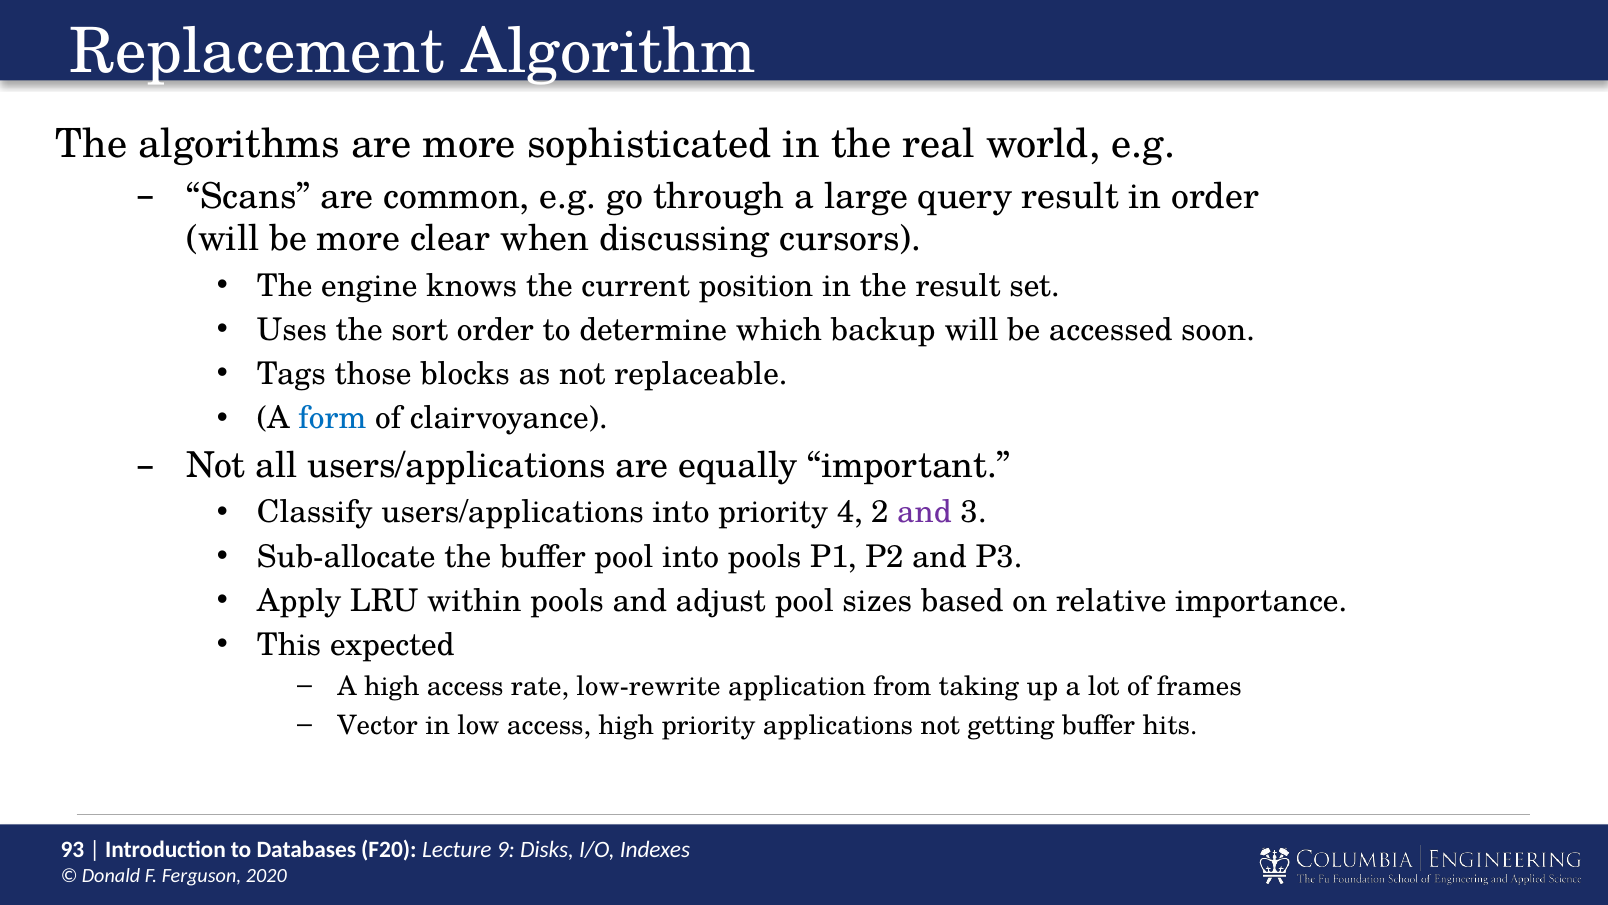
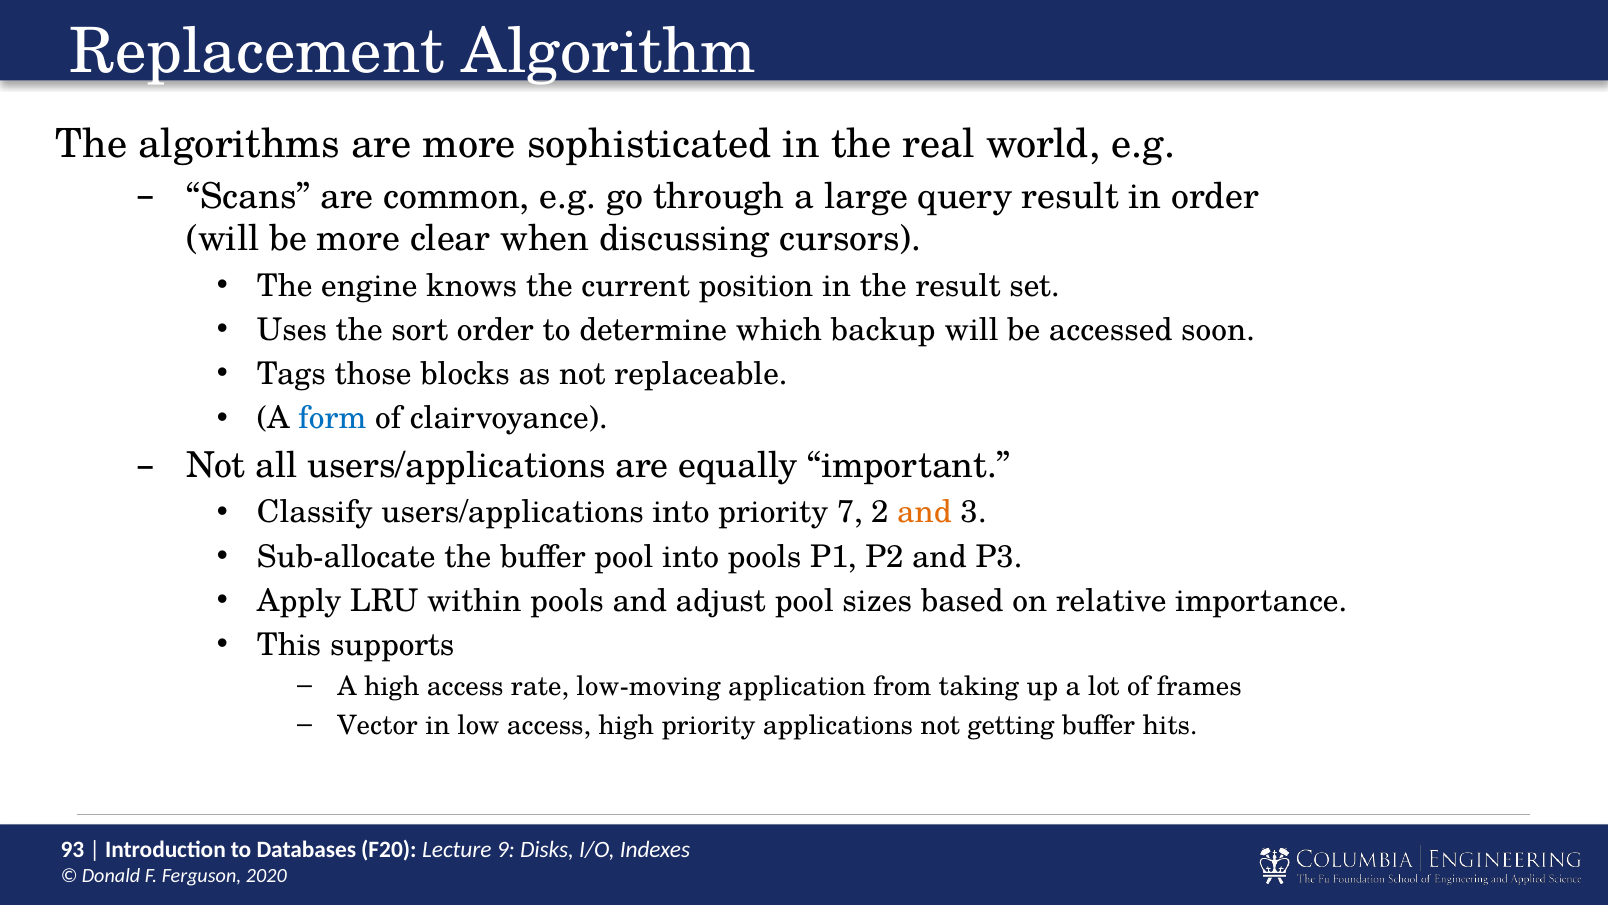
4: 4 -> 7 (850, 512)
and colour: purple -> orange (924, 512)
expected: expected -> supports (392, 645)
low-rewrite: low-rewrite -> low-moving (649, 686)
